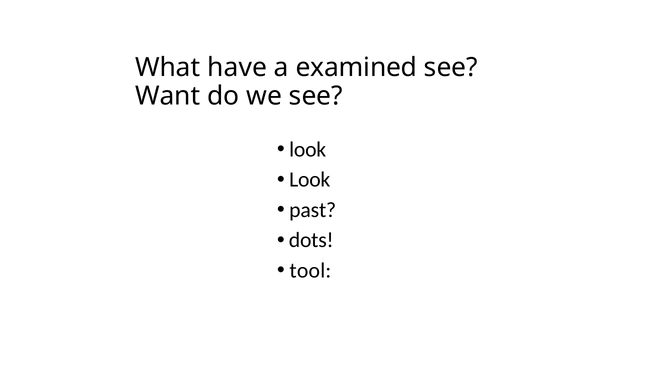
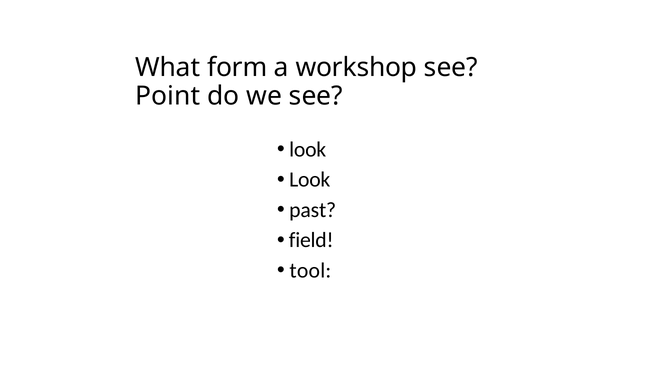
have: have -> form (237, 67)
examined: examined -> workshop (356, 67)
Want: Want -> Point (168, 96)
dots: dots -> field (311, 240)
